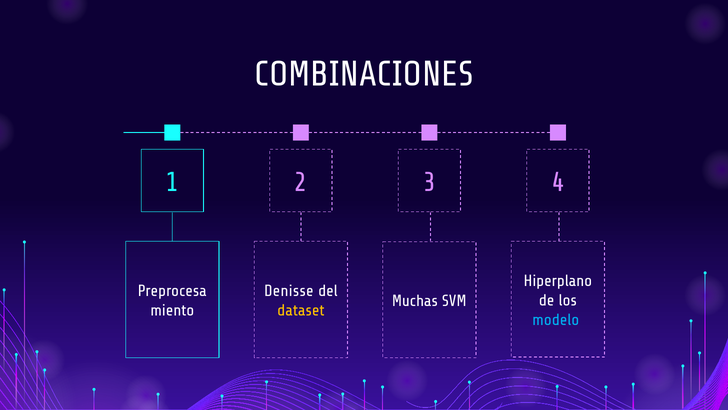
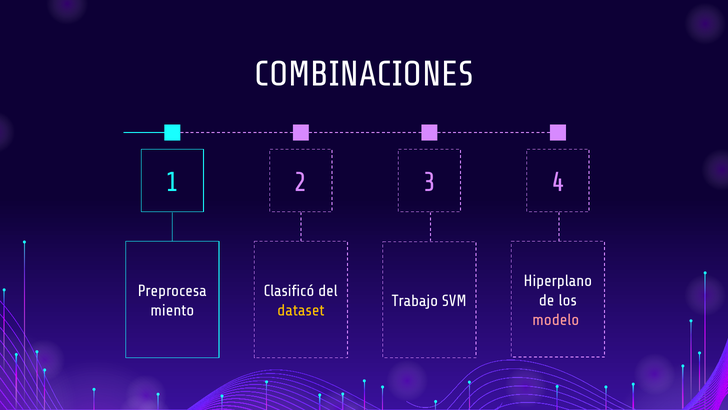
Denisse: Denisse -> Clasificó (289, 290)
Muchas: Muchas -> Trabajo (415, 300)
modelo colour: light blue -> pink (556, 319)
